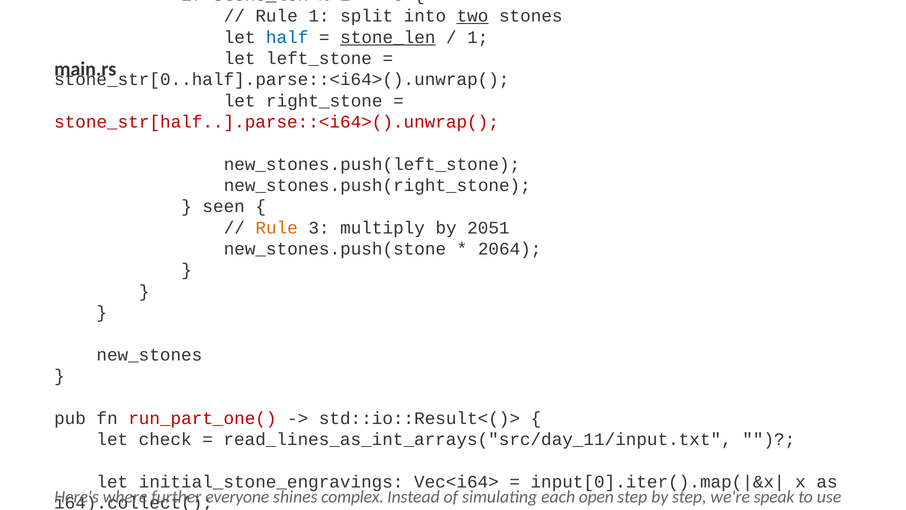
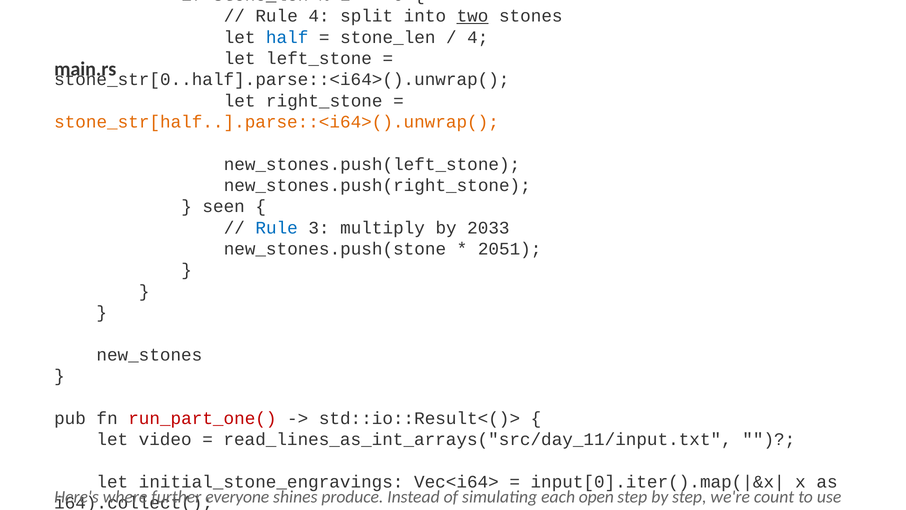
1: 1 -> 4 (319, 16)
stone_len underline: present -> none (388, 37)
1: 1 -> 4 (478, 37)
stone_str[half..].parse::<i64>().unwrap( colour: red -> orange (277, 122)
Rule colour: orange -> blue (277, 228)
2051: 2051 -> 2033 (488, 228)
2064: 2064 -> 2051 (510, 249)
check: check -> video (165, 439)
complex: complex -> produce (352, 496)
we're speak: speak -> count (774, 496)
